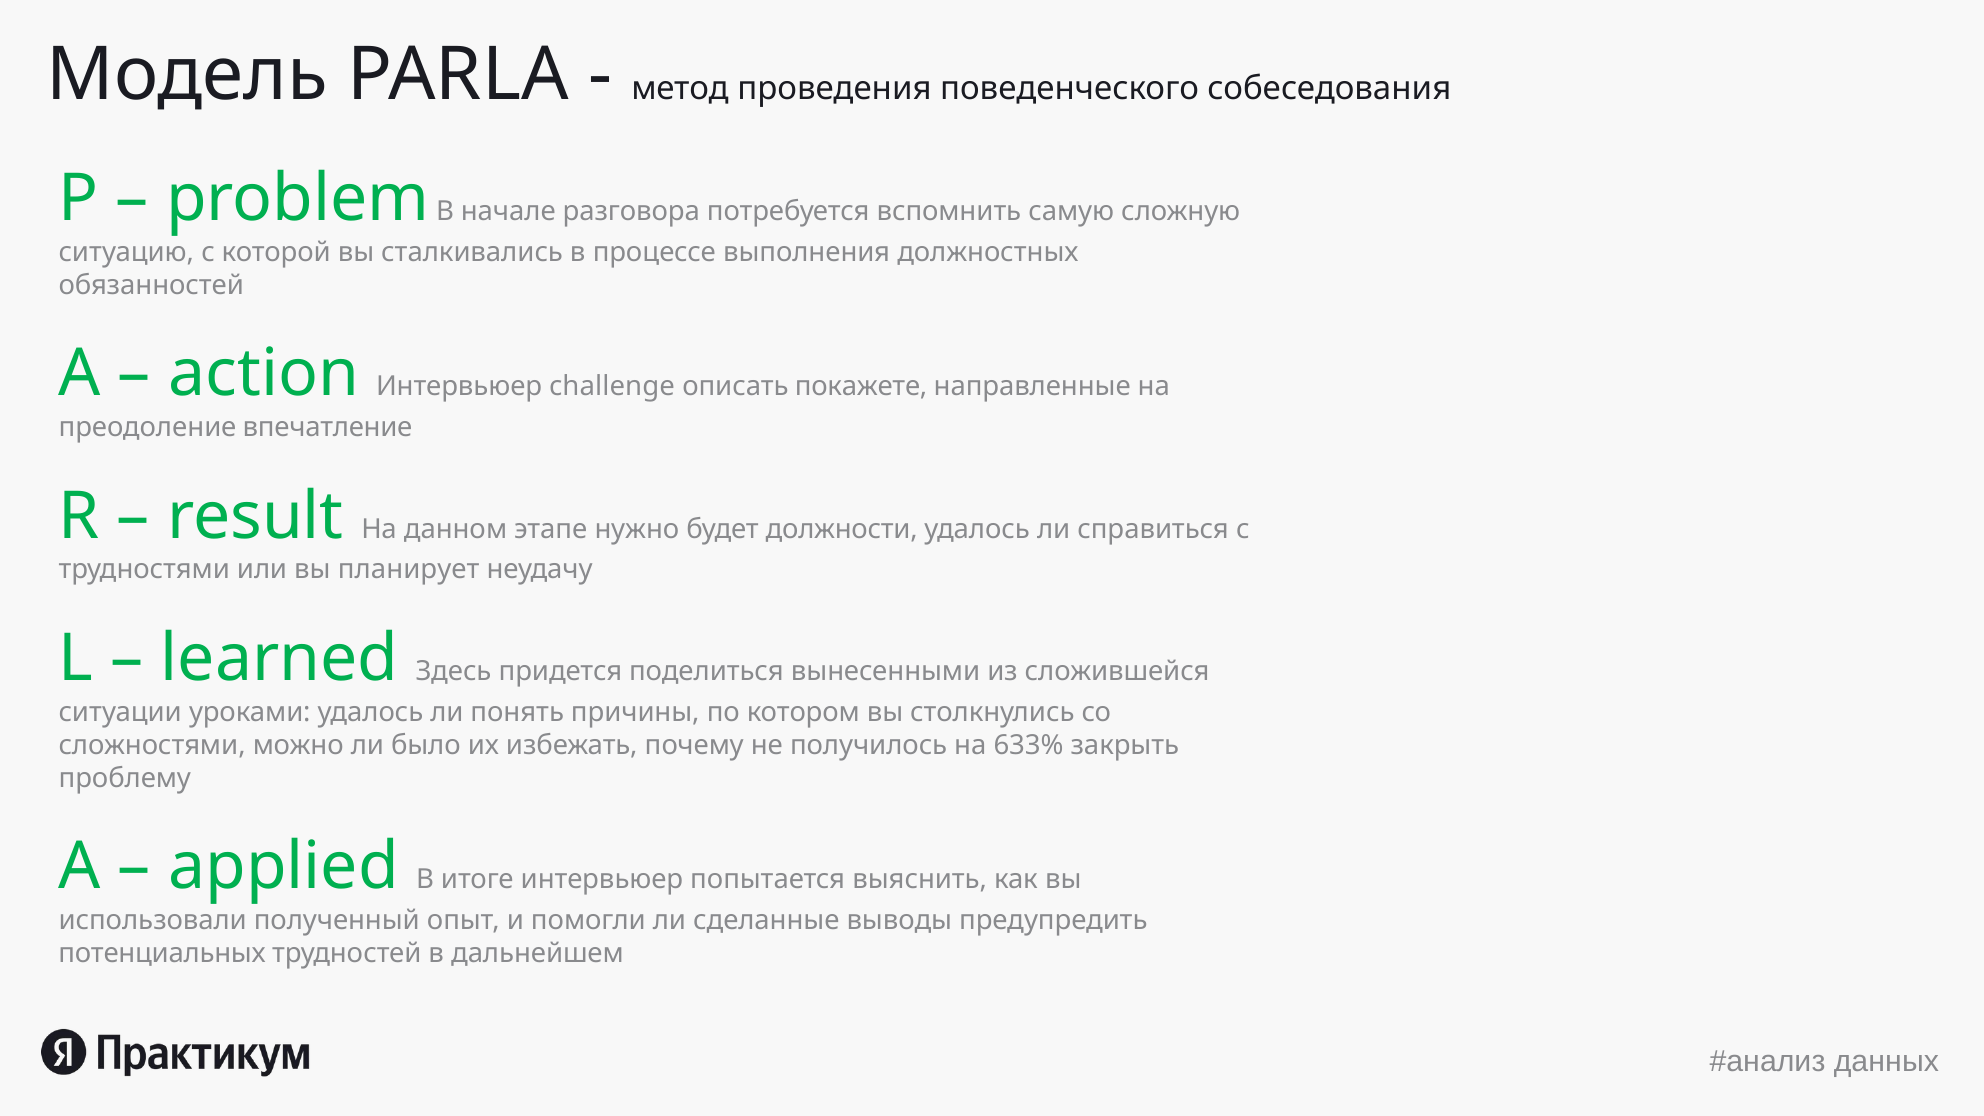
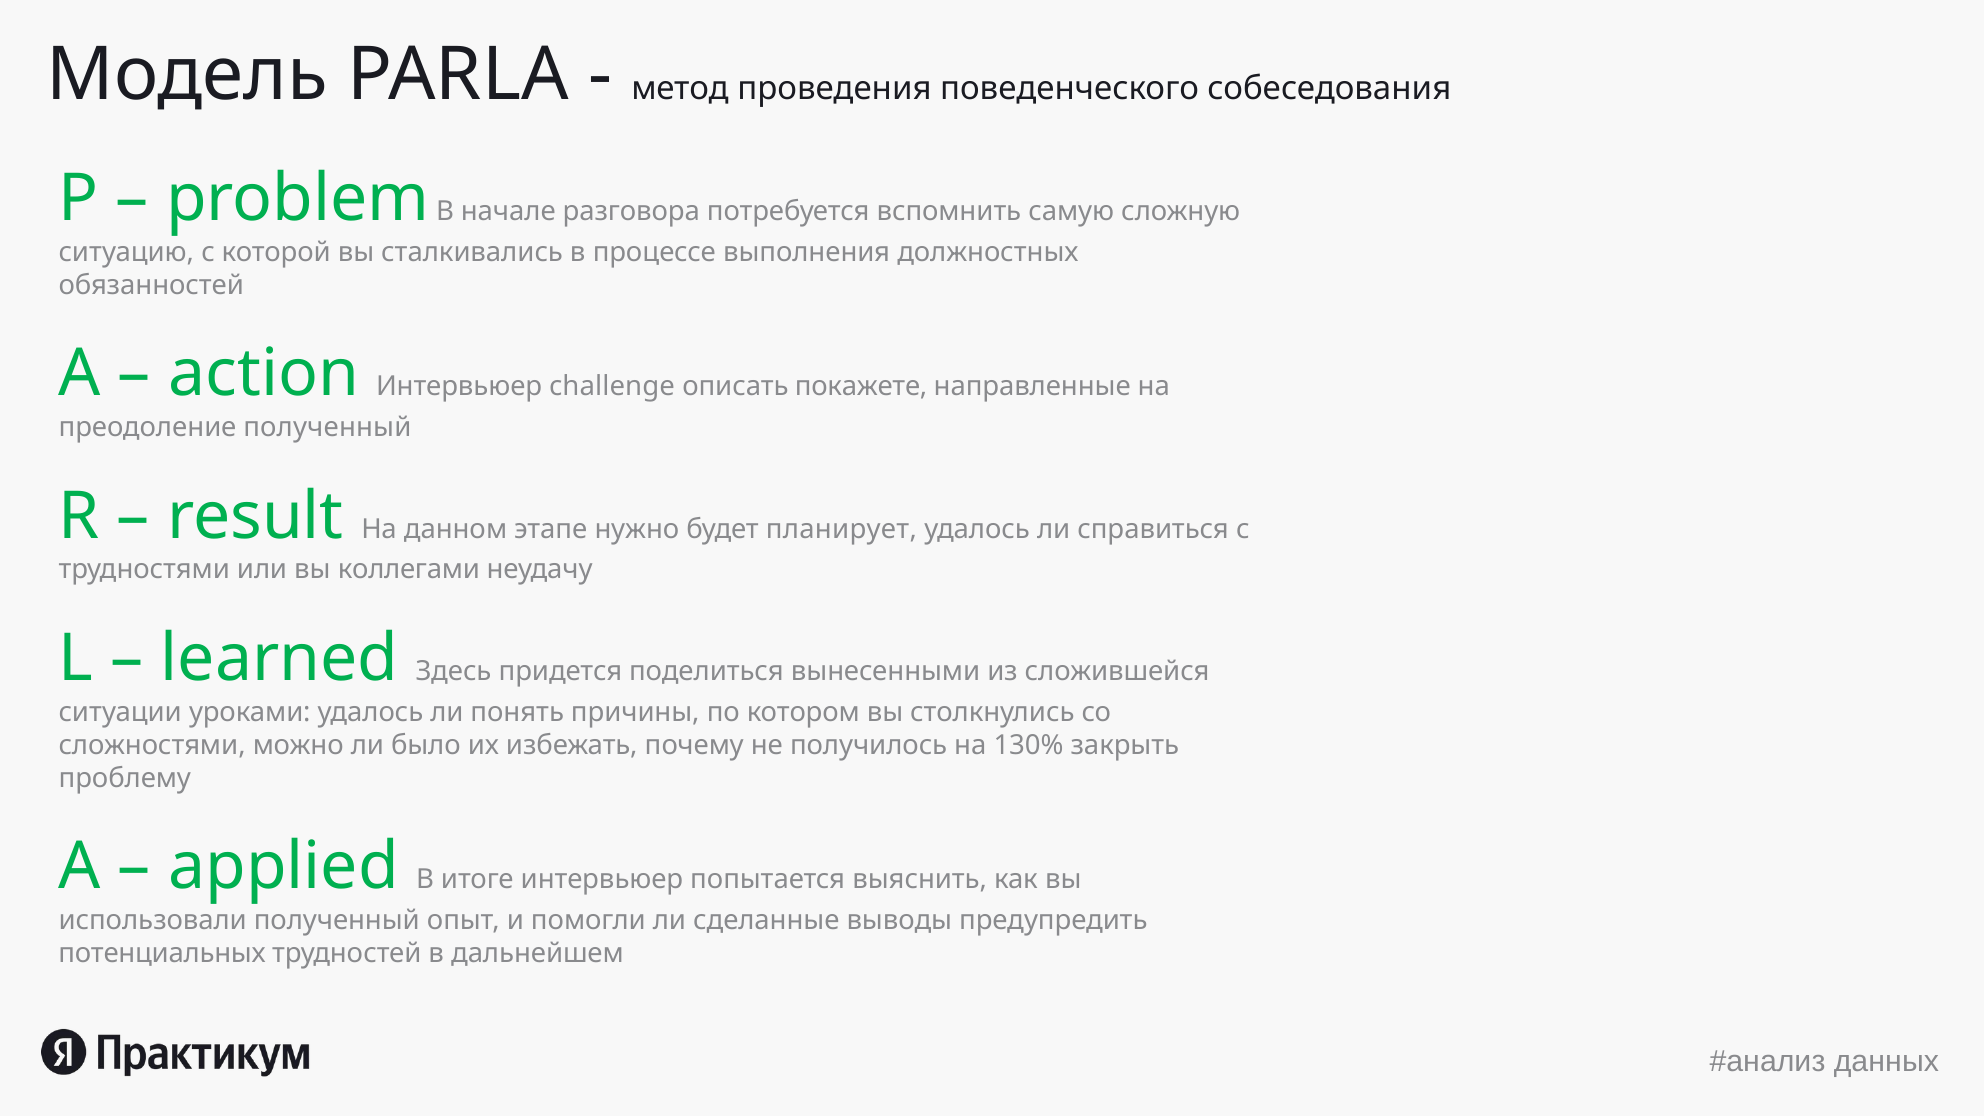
преодоление впечатление: впечатление -> полученный (327, 427)
должности: должности -> планирует (841, 529)
планирует: планирует -> коллегами (409, 570)
633%: 633% -> 130% (1029, 745)
